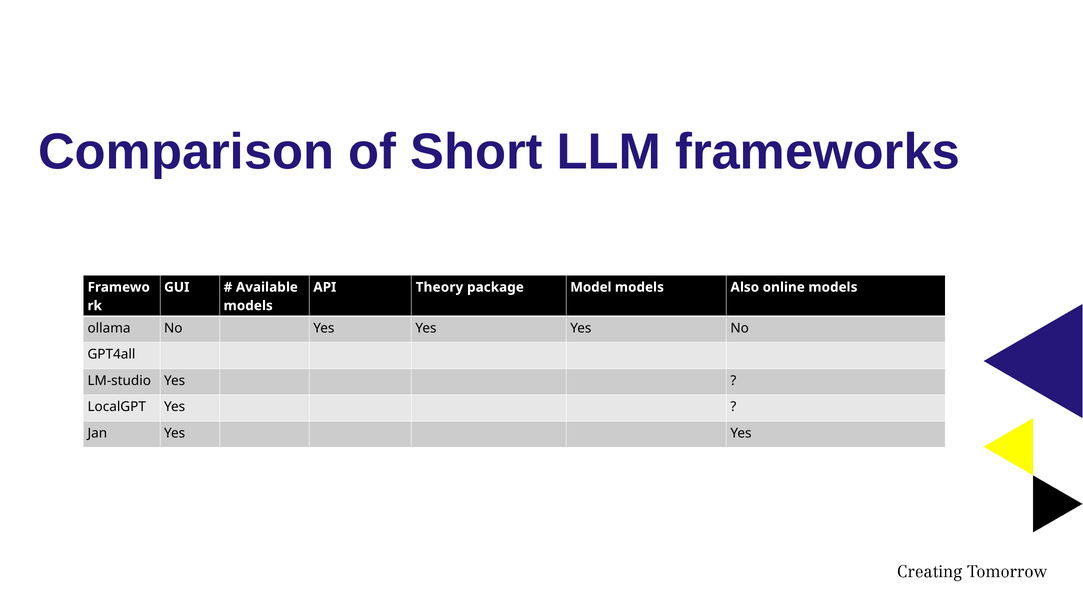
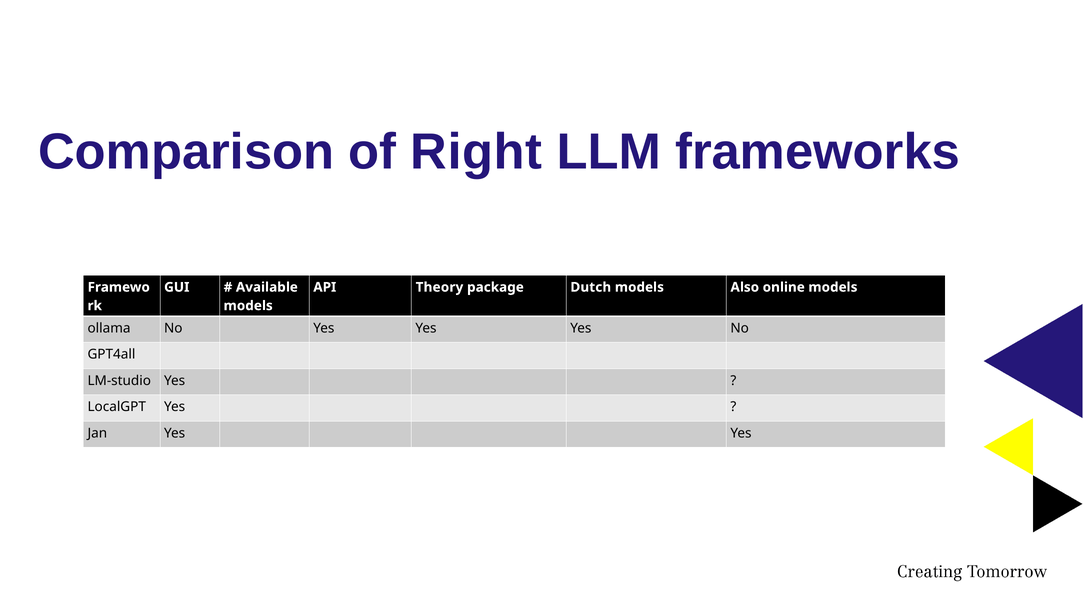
Short: Short -> Right (476, 152)
Model: Model -> Dutch (591, 287)
